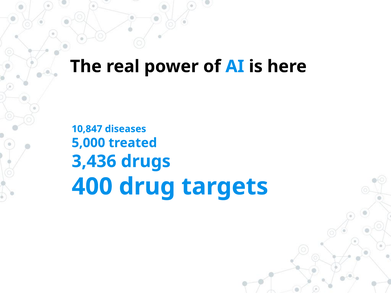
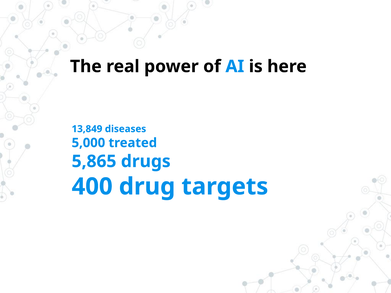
10,847: 10,847 -> 13,849 (87, 129)
3,436: 3,436 -> 5,865 (94, 162)
